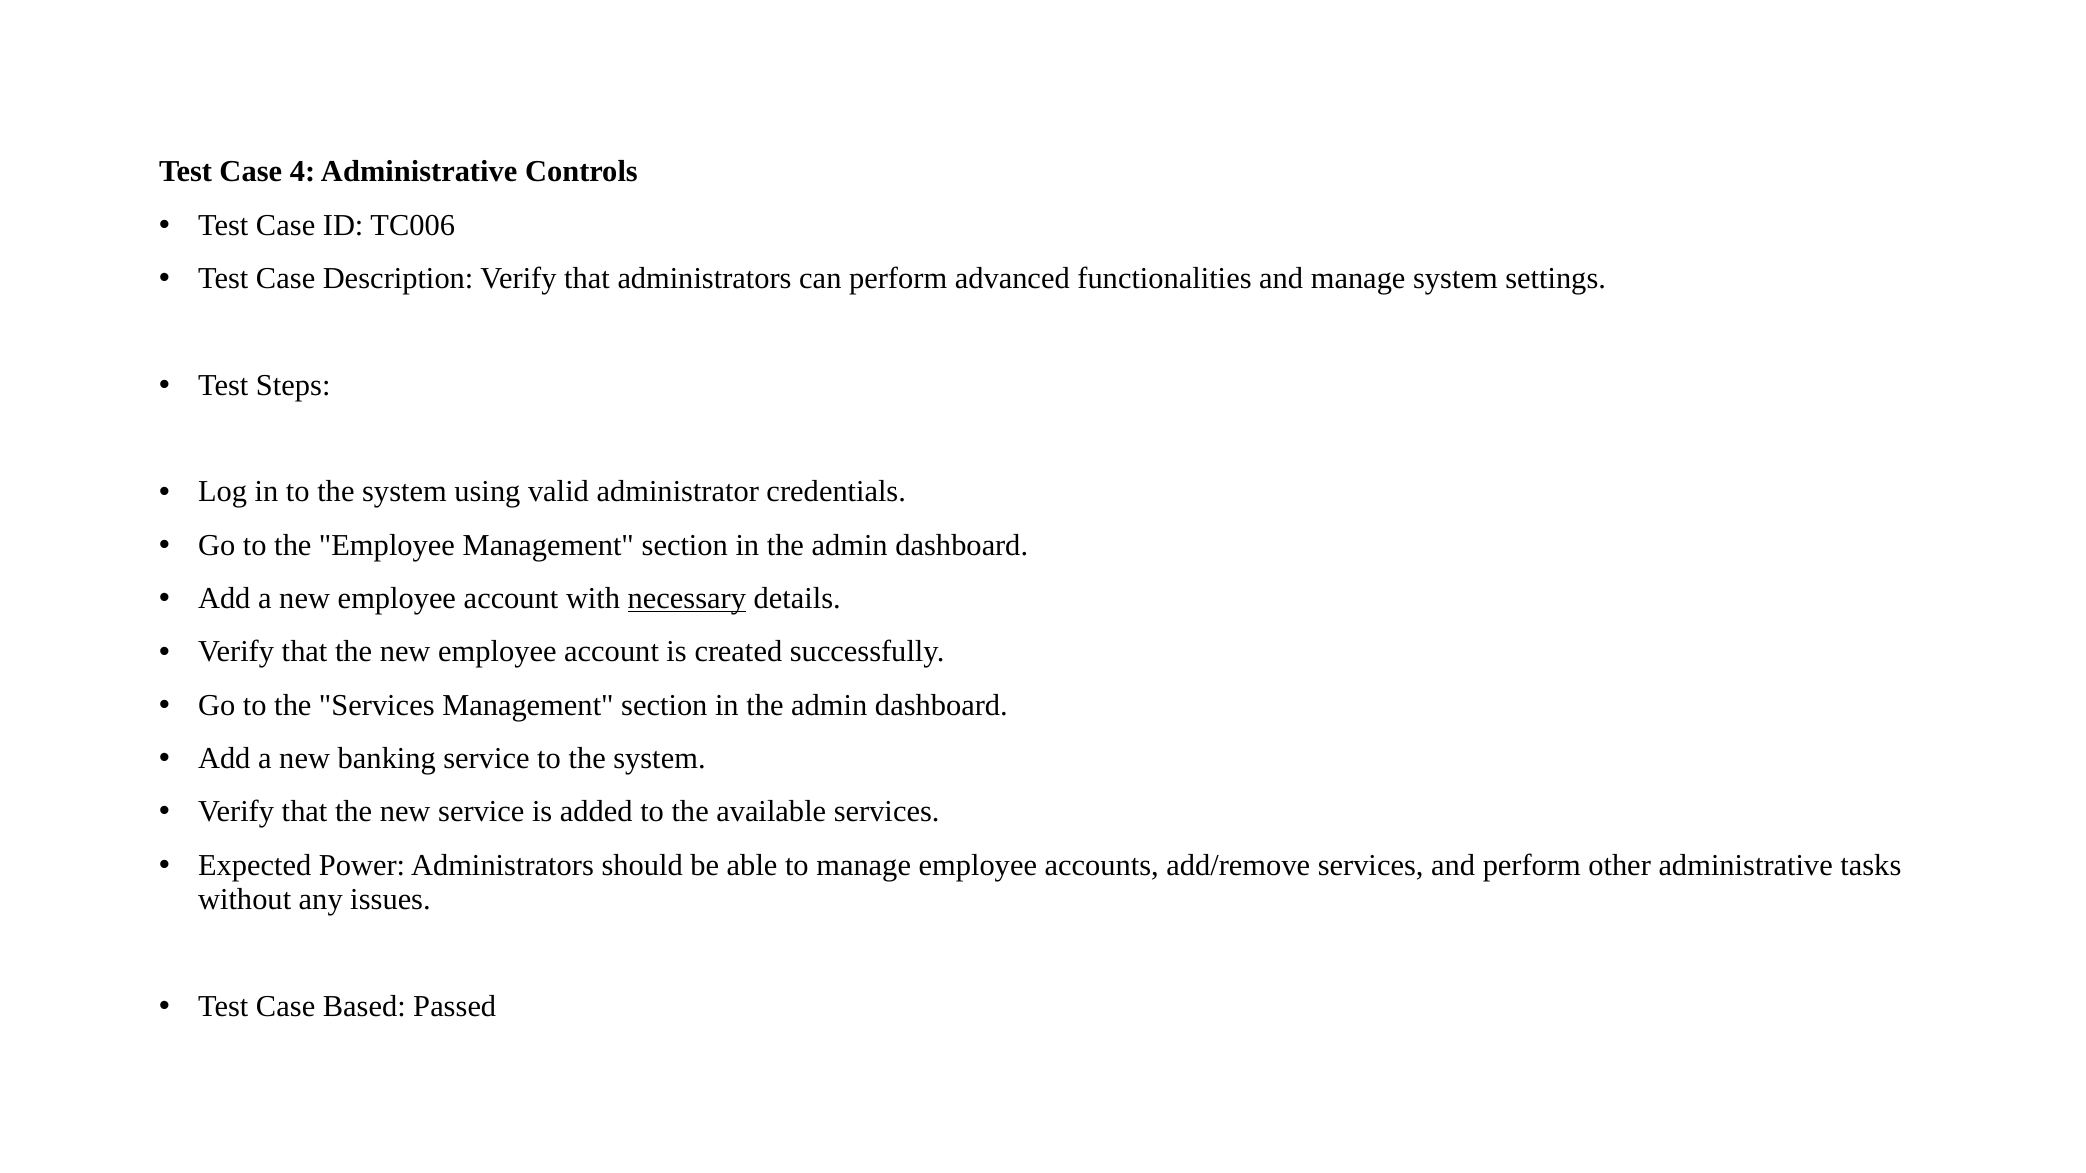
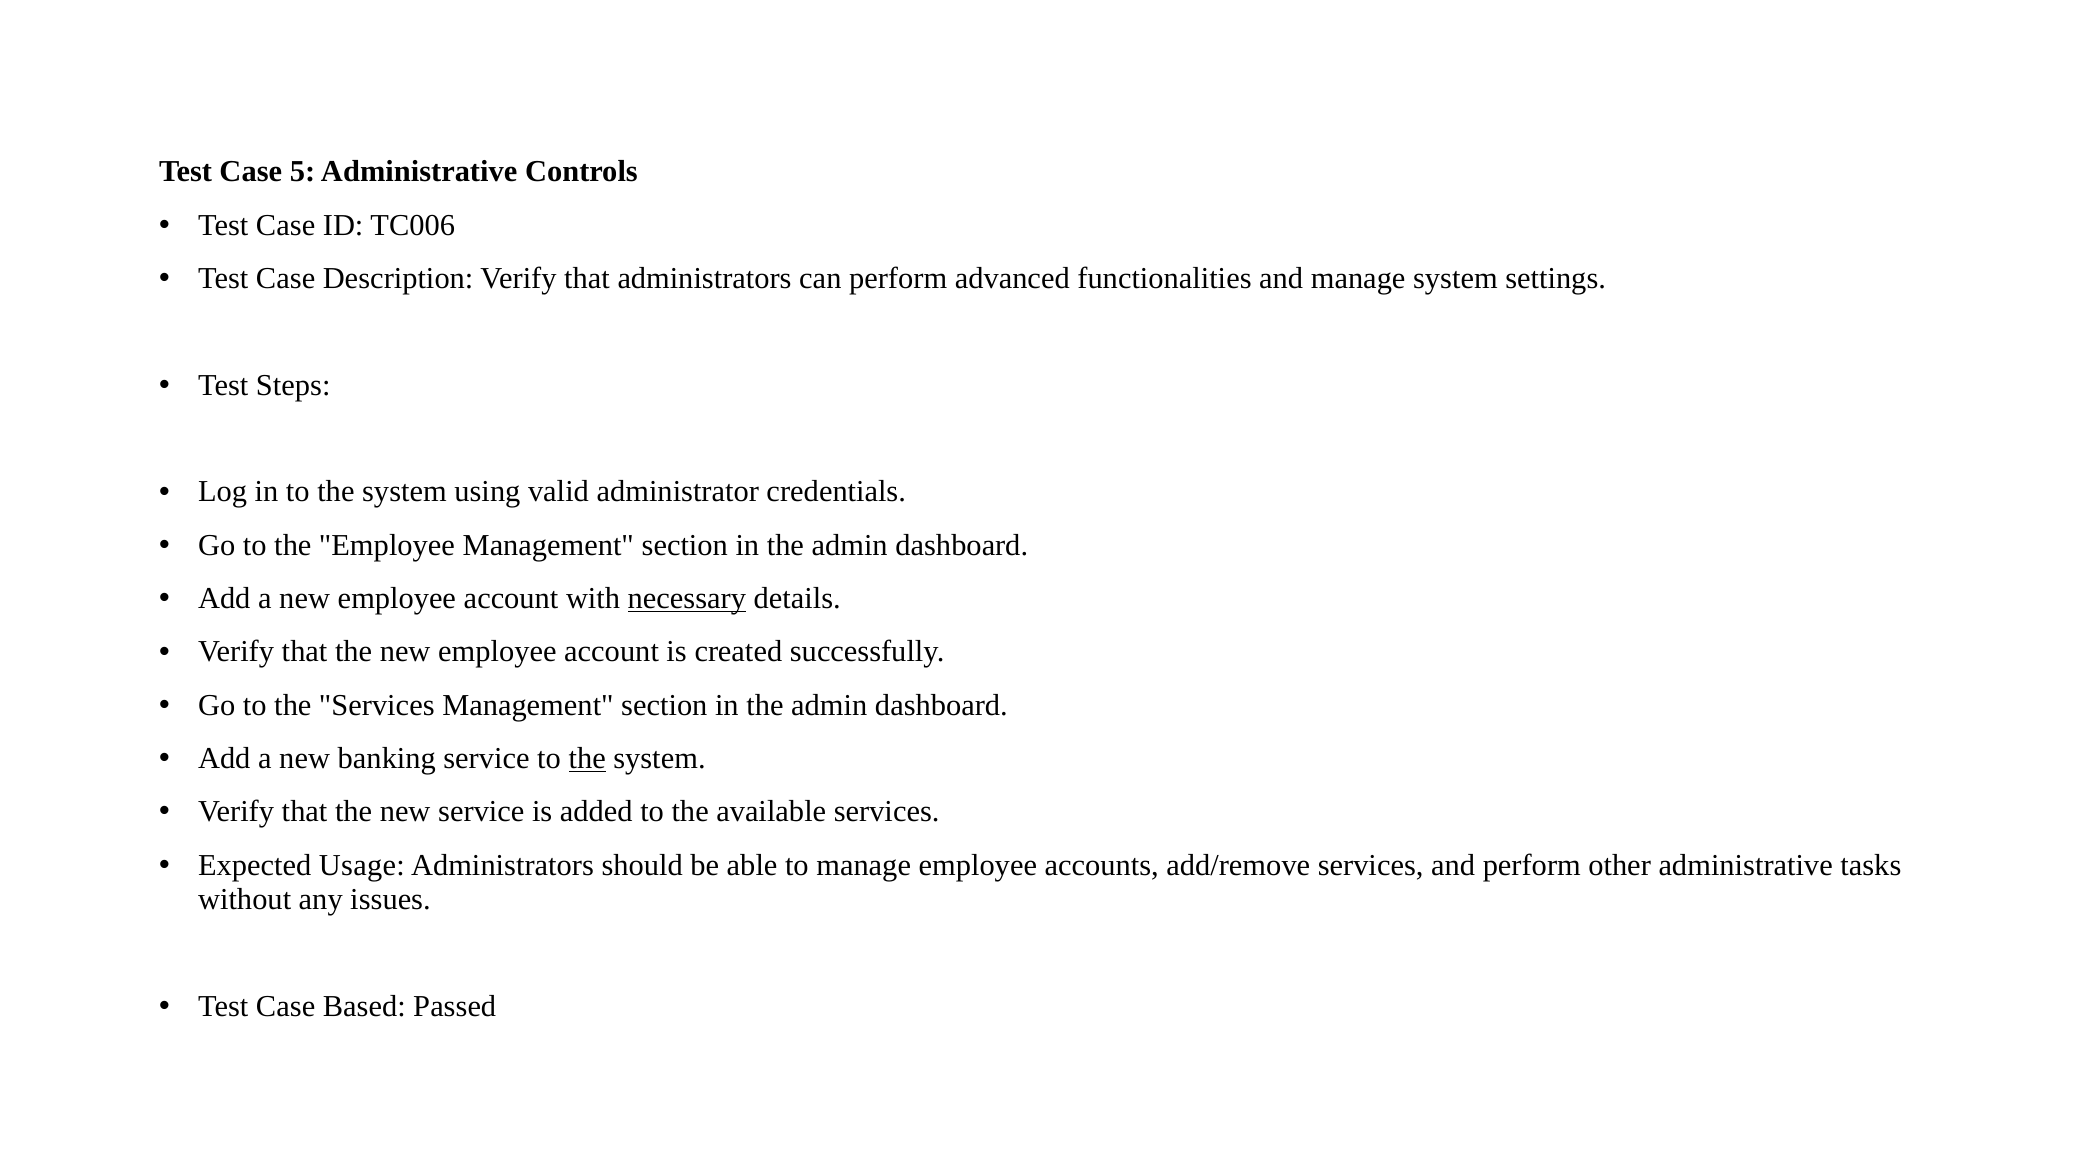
4: 4 -> 5 (302, 172)
the underline: none -> present (587, 759)
Power: Power -> Usage (362, 865)
